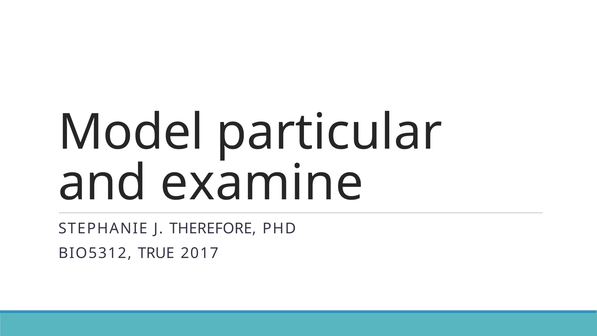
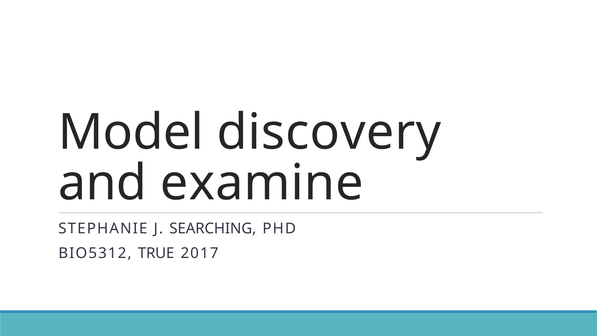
particular: particular -> discovery (329, 132)
THEREFORE: THEREFORE -> SEARCHING (213, 228)
